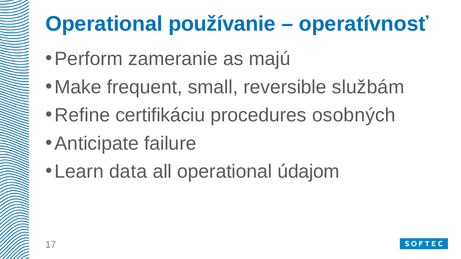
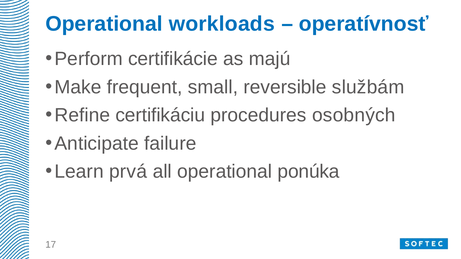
používanie: používanie -> workloads (222, 24)
zameranie: zameranie -> certifikácie (173, 59)
data: data -> prvá (128, 172)
údajom: údajom -> ponúka (309, 172)
